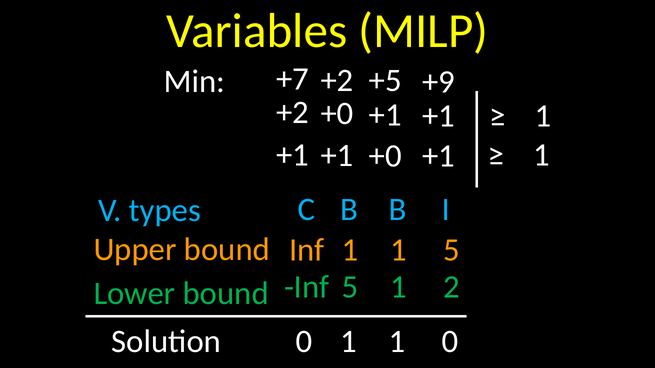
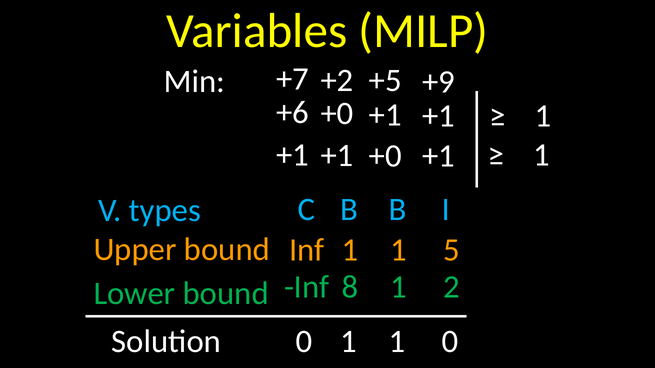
+2: +2 -> +6 (293, 113)
Inf 5: 5 -> 8 (350, 287)
